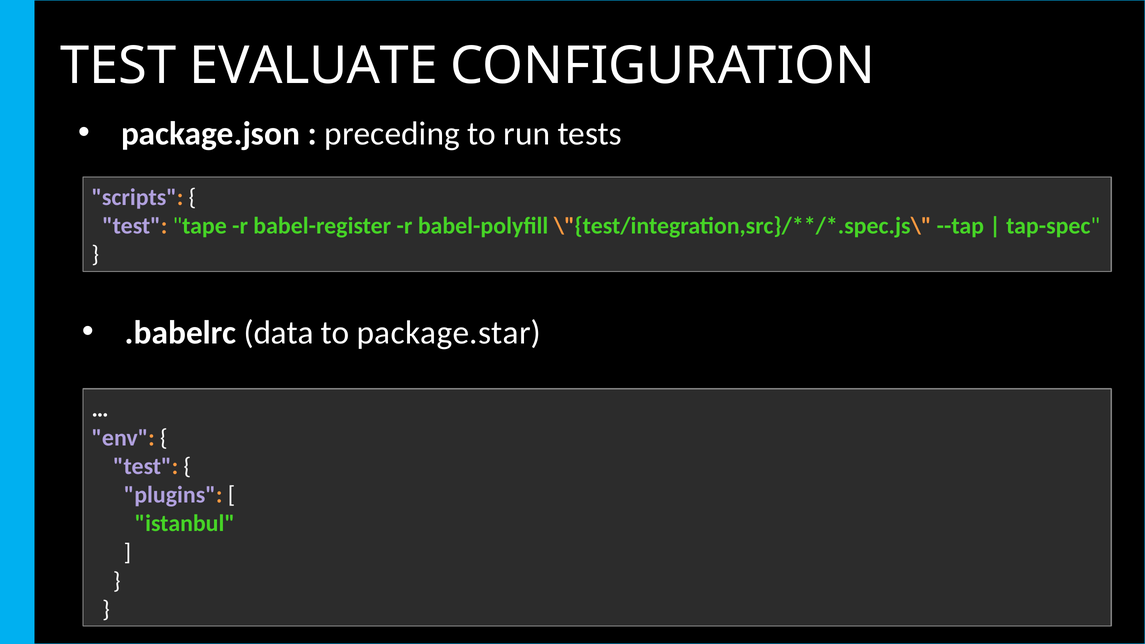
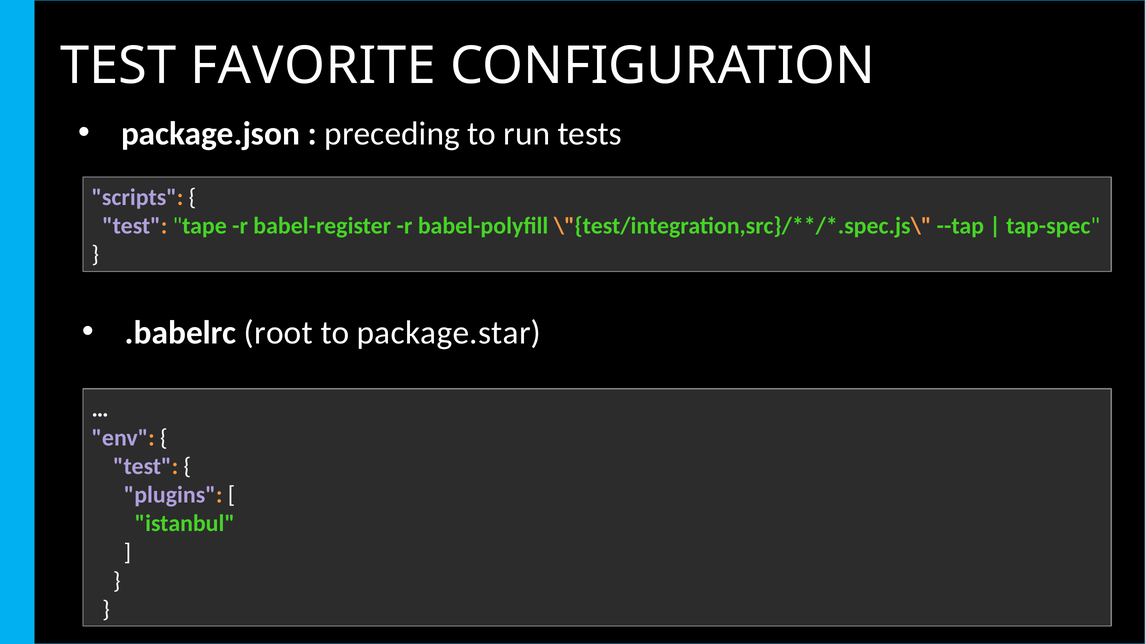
EVALUATE: EVALUATE -> FAVORITE (313, 66)
data: data -> root (278, 333)
